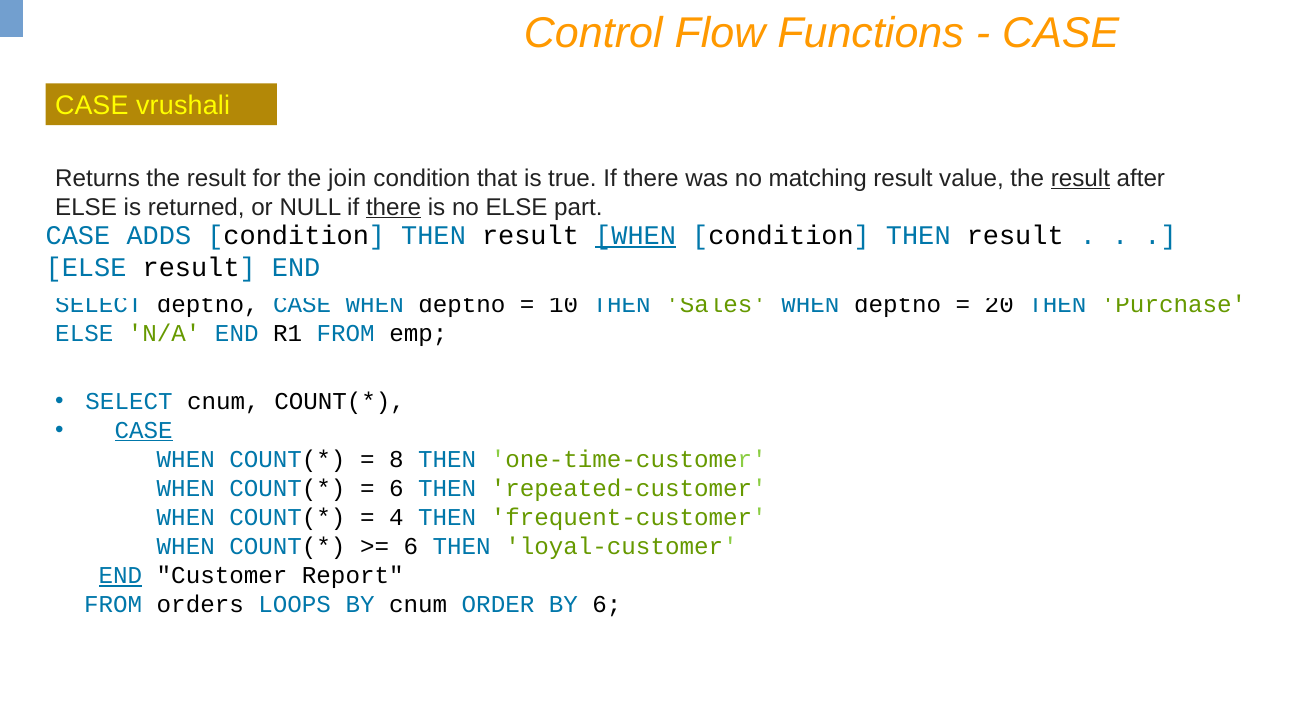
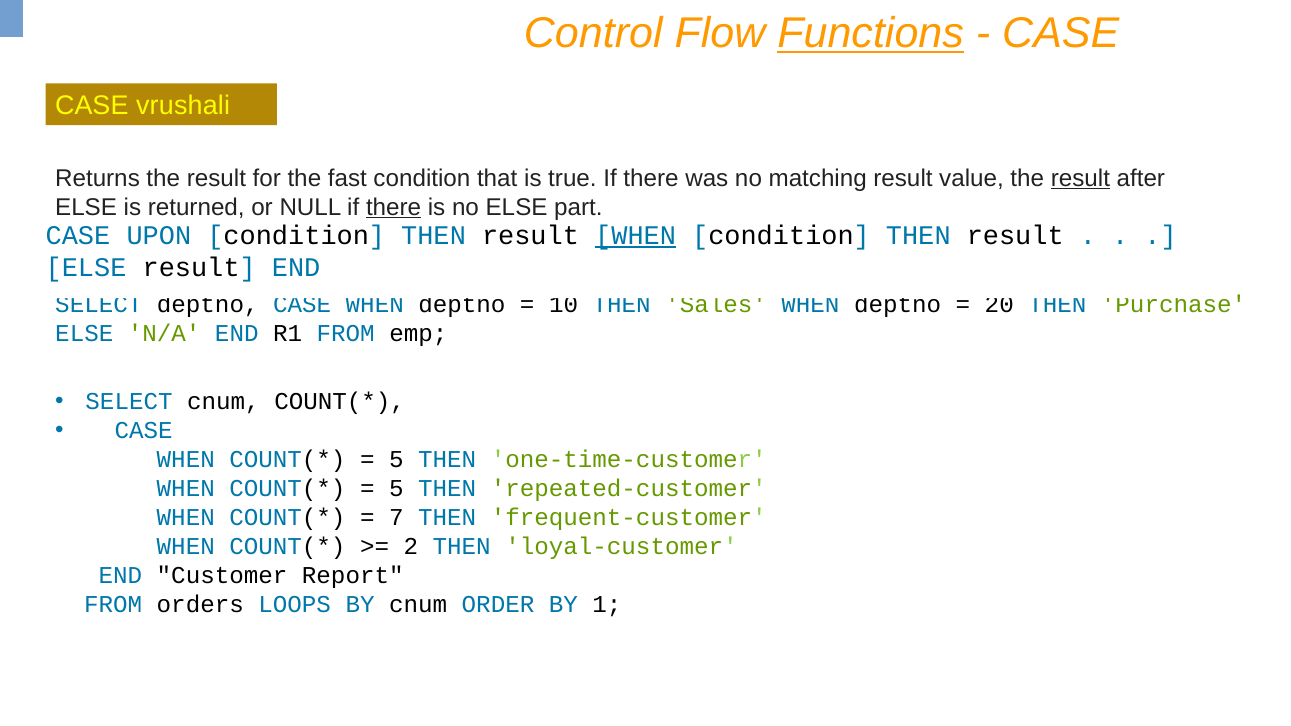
Functions underline: none -> present (871, 34)
join: join -> fast (347, 178)
ADDS: ADDS -> UPON (159, 236)
CASE underline: present -> none (144, 430)
8: 8 -> 5 (396, 460)
6: 6 -> 5 (396, 489)
4: 4 -> 7 (396, 518)
6: 6 -> 2 (411, 547)
END underline: present -> none (120, 576)
BY 6: 6 -> 1 (607, 605)
